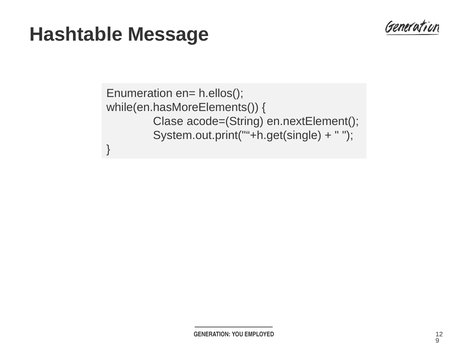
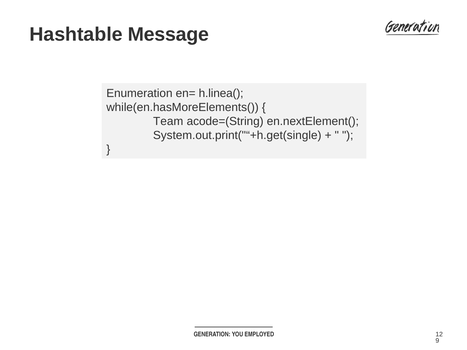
h.ellos(: h.ellos( -> h.linea( (221, 93)
Clase: Clase -> Team (168, 121)
